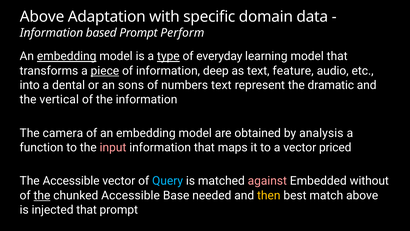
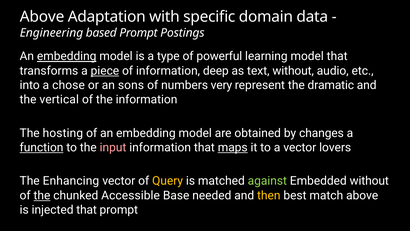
Information: Information -> Engineering (51, 33)
Perform: Perform -> Postings (182, 33)
type underline: present -> none (168, 56)
everyday: everyday -> powerful (219, 56)
text feature: feature -> without (293, 71)
dental: dental -> chose (69, 85)
numbers text: text -> very (221, 85)
camera: camera -> hosting (63, 133)
analysis: analysis -> changes (321, 133)
function underline: none -> present (42, 147)
maps underline: none -> present (233, 147)
priced: priced -> lovers (335, 147)
The Accessible: Accessible -> Enhancing (71, 181)
Query colour: light blue -> yellow (168, 181)
against colour: pink -> light green (267, 181)
